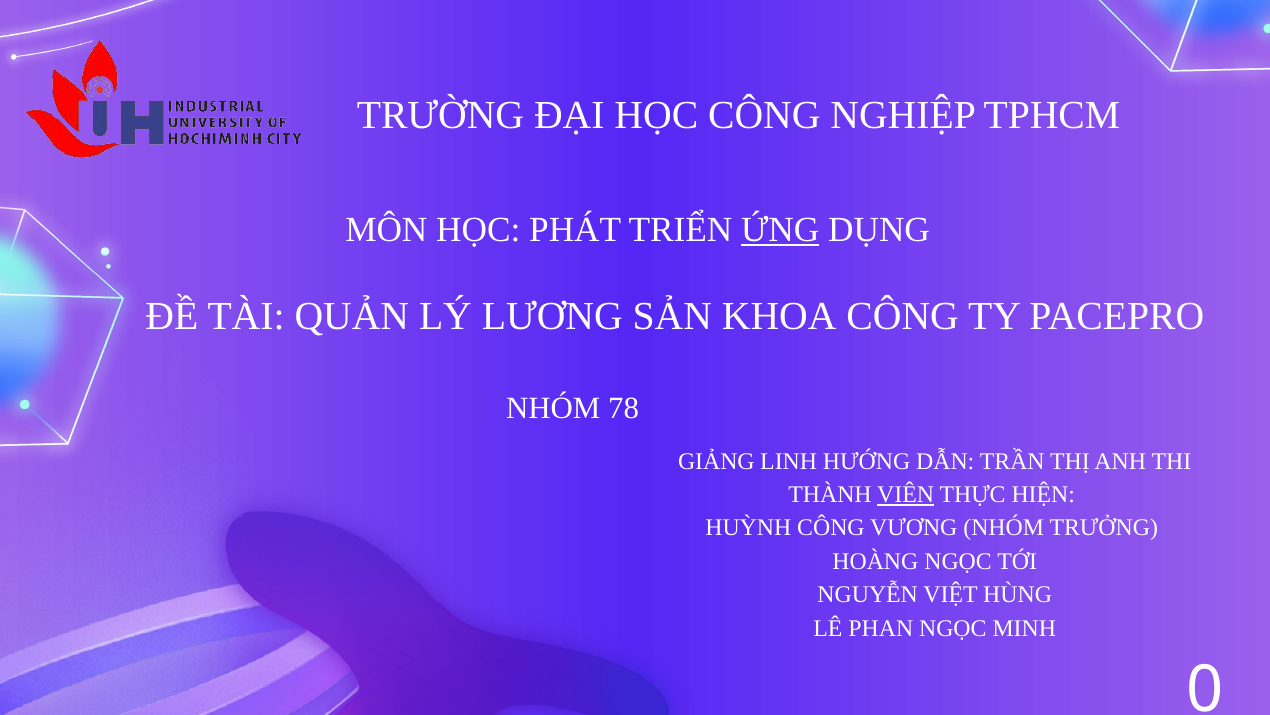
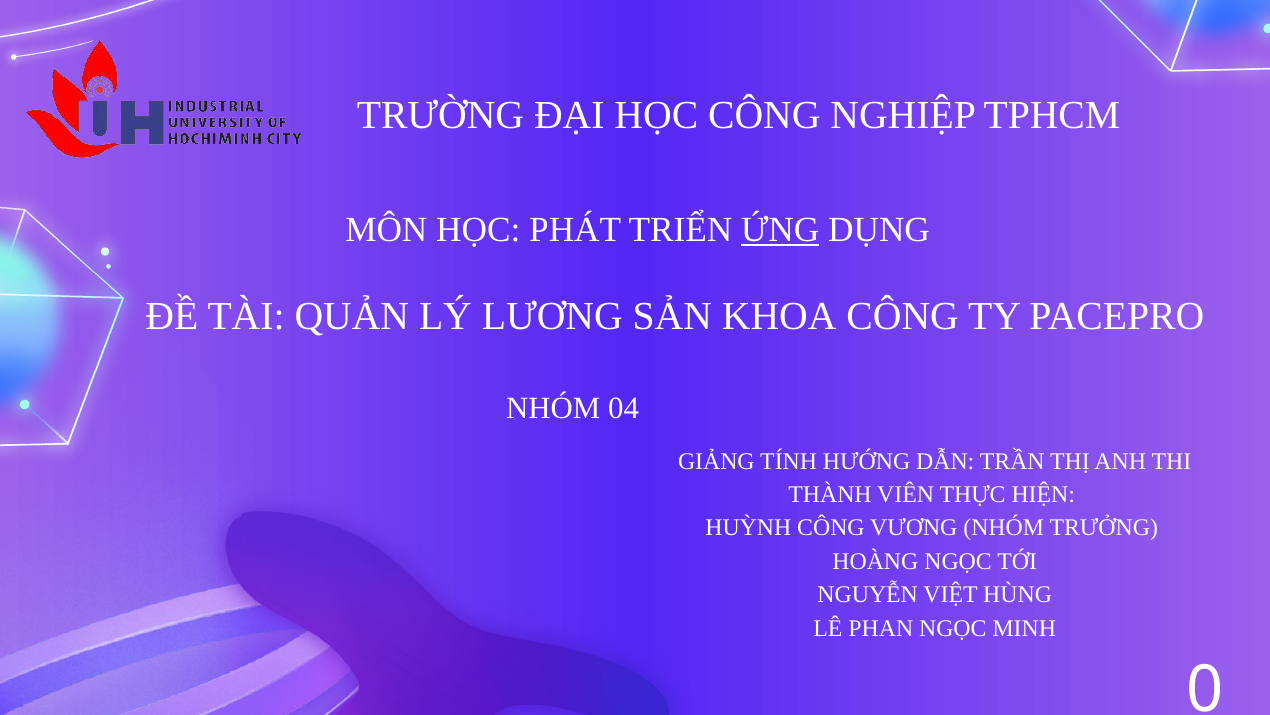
78: 78 -> 04 (624, 408)
LINH: LINH -> TÍNH (789, 461)
VIÊN underline: present -> none (906, 494)
